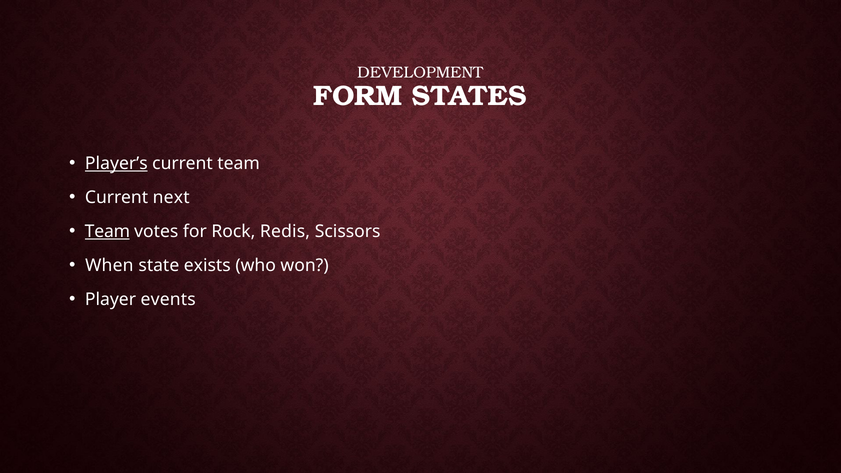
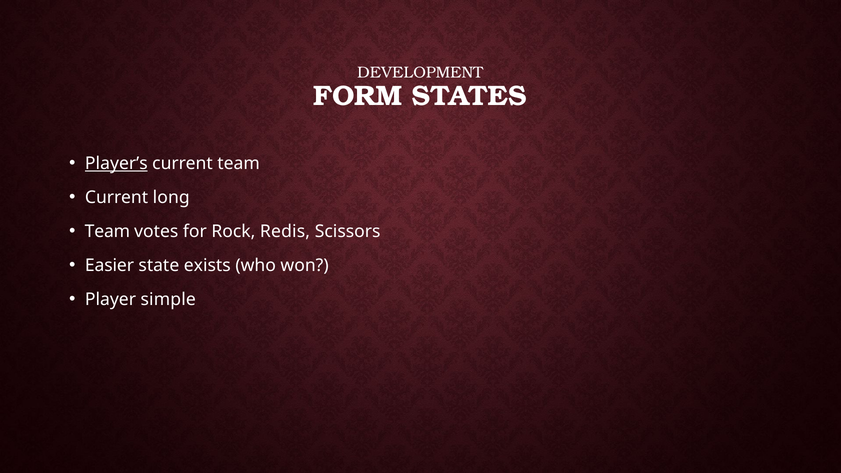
next: next -> long (171, 198)
Team underline: present -> none (107, 232)
When: When -> Easier (109, 266)
events: events -> simple (168, 300)
